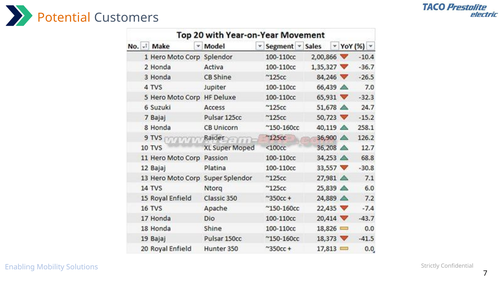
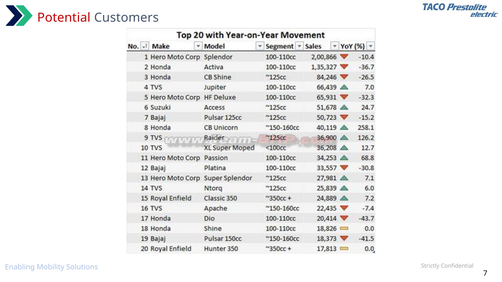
Potential colour: orange -> red (64, 18)
